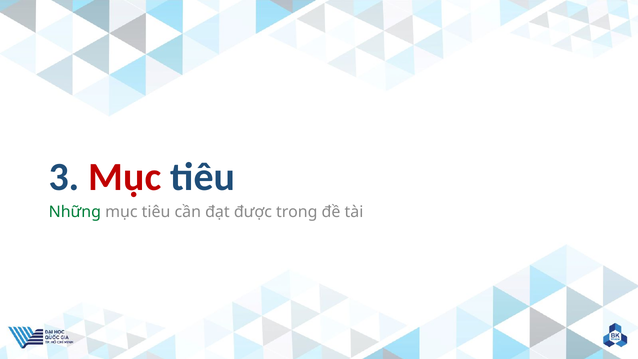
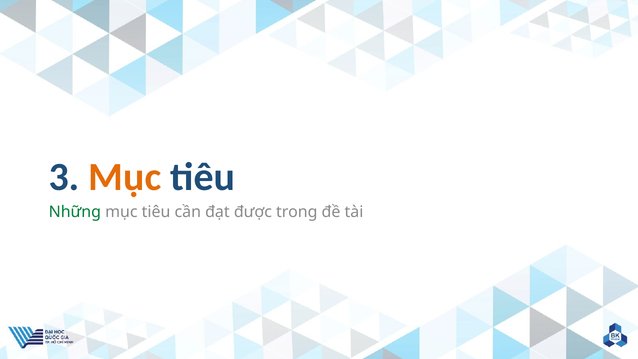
Mục colour: red -> orange (125, 177)
